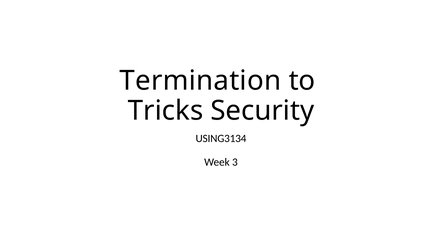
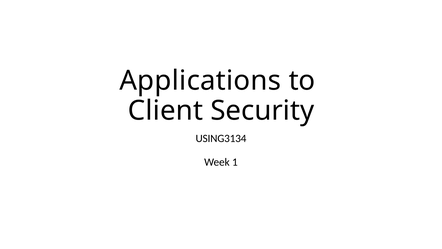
Termination: Termination -> Applications (200, 81)
Tricks: Tricks -> Client (165, 110)
3: 3 -> 1 (235, 162)
